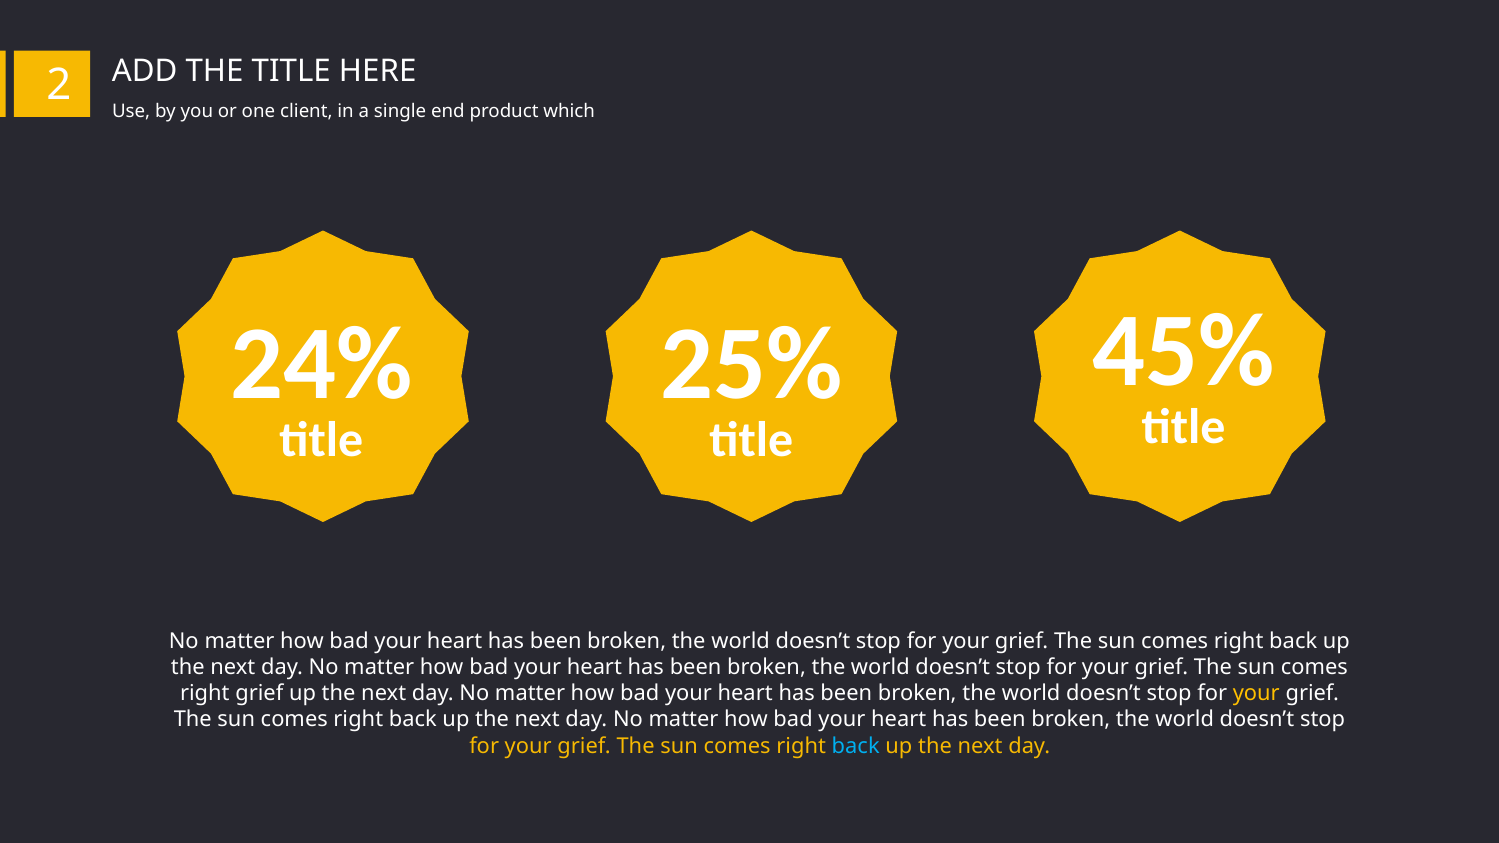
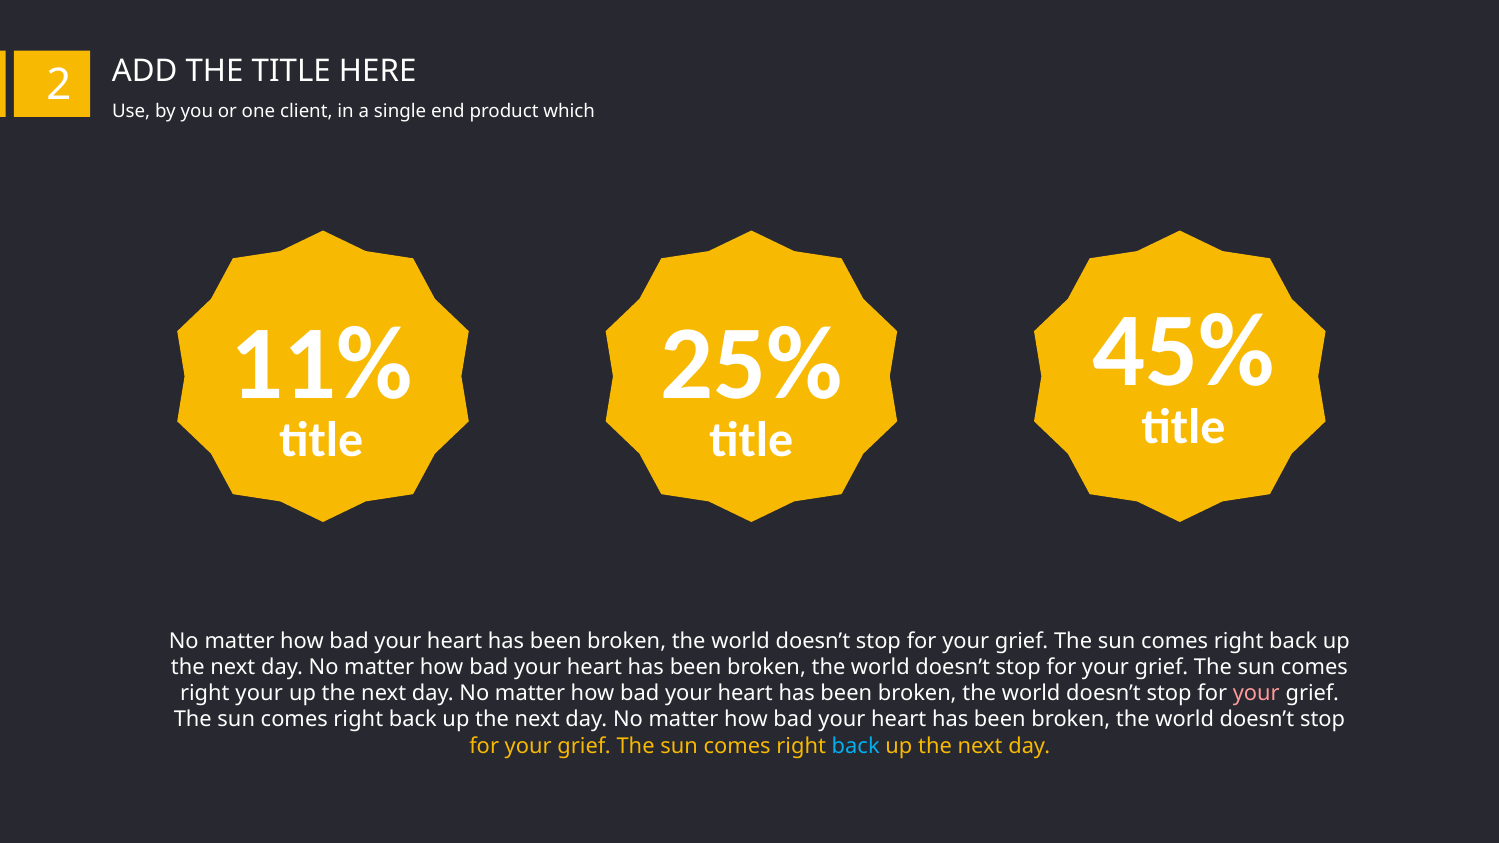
24%: 24% -> 11% (321, 364)
right grief: grief -> your (259, 693)
your colour: yellow -> pink (1256, 693)
